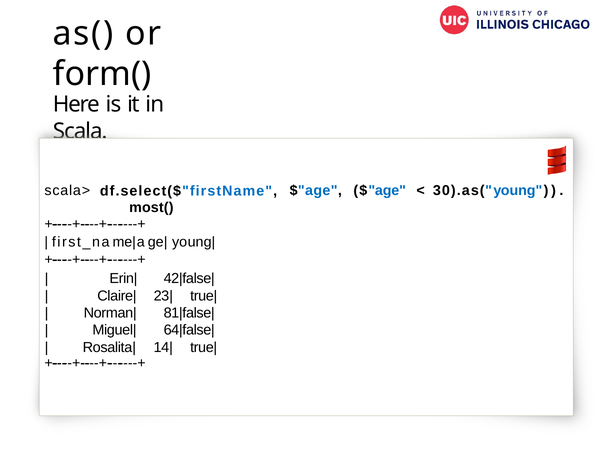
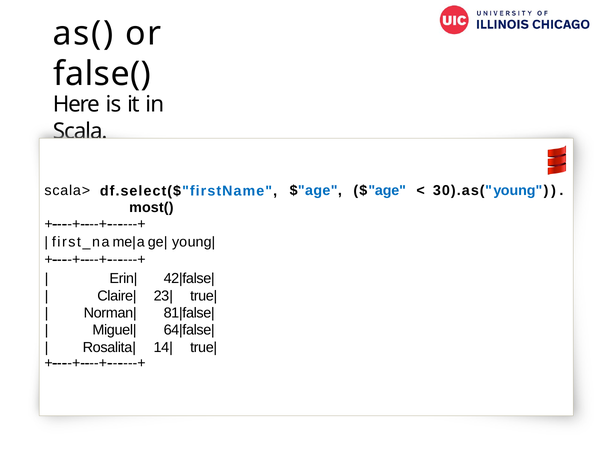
form(: form( -> false( (102, 74)
